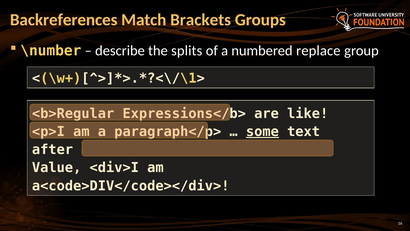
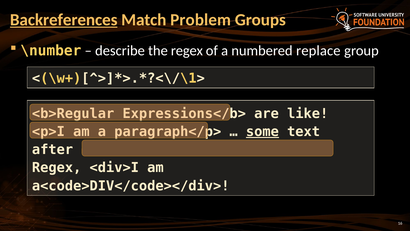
Backreferences underline: none -> present (64, 20)
Brackets: Brackets -> Problem (201, 20)
the splits: splits -> regex (187, 51)
Value: Value -> Regex (57, 168)
